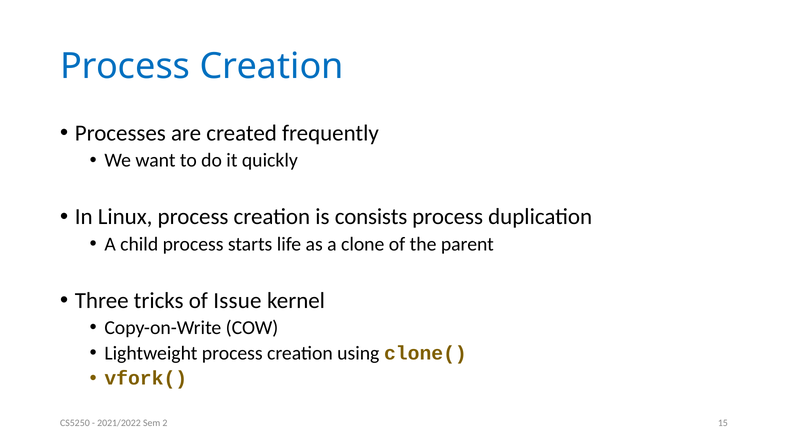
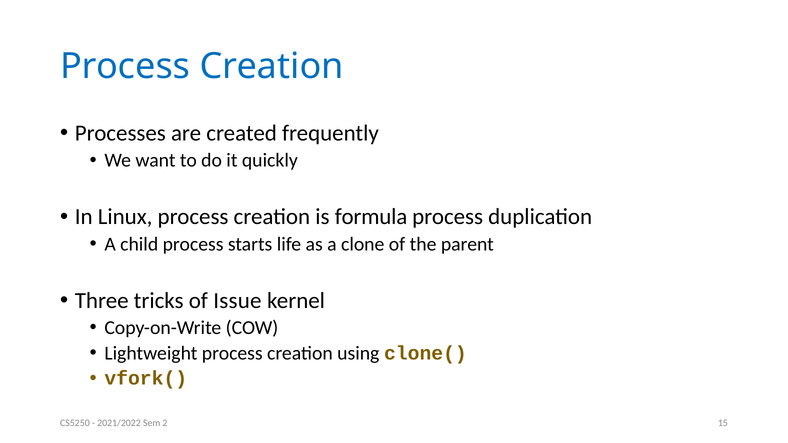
consists: consists -> formula (371, 217)
